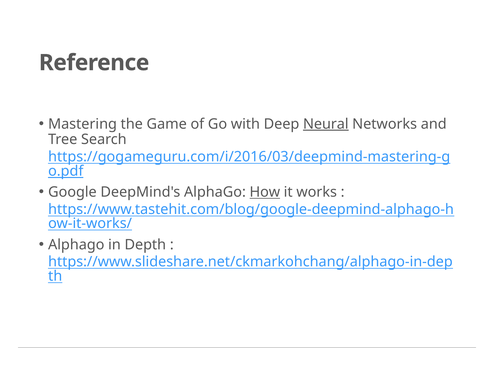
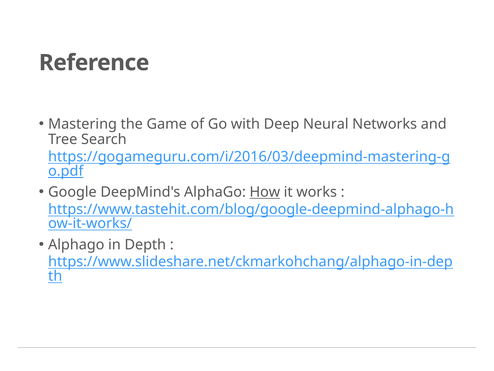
Neural underline: present -> none (326, 124)
